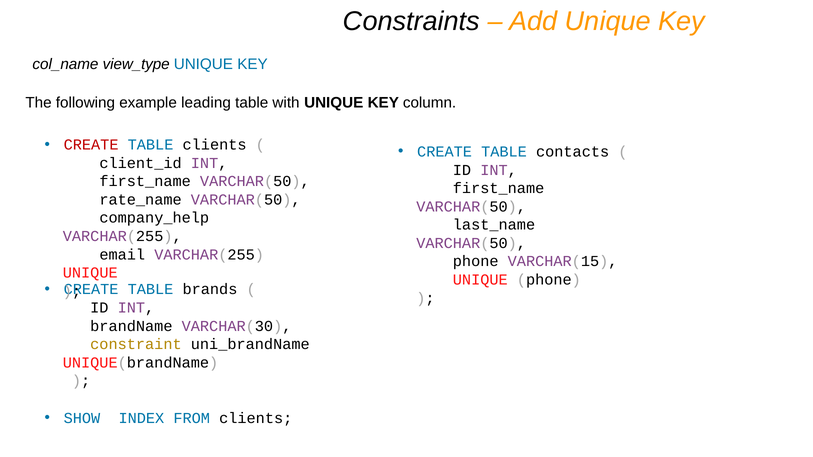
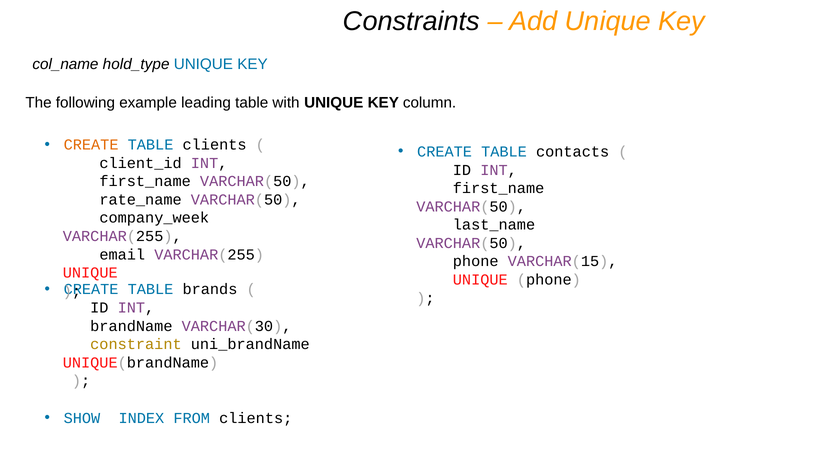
view_type: view_type -> hold_type (136, 64)
CREATE colour: red -> orange (91, 145)
company_help: company_help -> company_week (154, 218)
